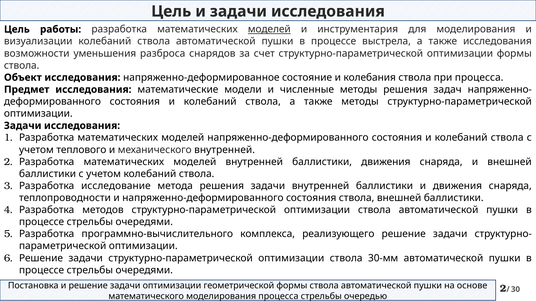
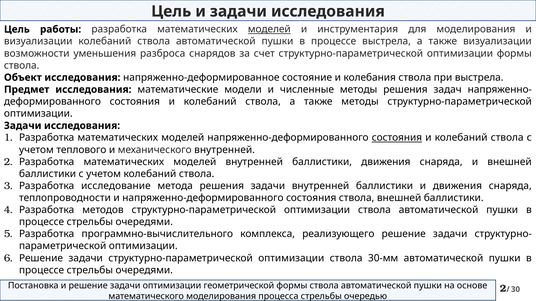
также исследования: исследования -> визуализации (497, 41)
при процесса: процесса -> выстрела (479, 78)
состояния underline: none -> present (397, 138)
